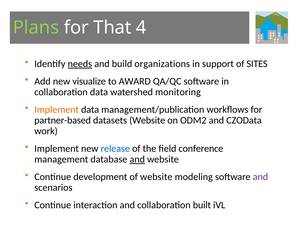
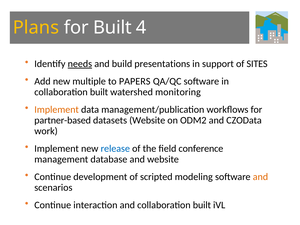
Plans colour: light green -> yellow (36, 27)
for That: That -> Built (112, 27)
organizations: organizations -> presentations (162, 64)
visualize: visualize -> multiple (89, 81)
AWARD: AWARD -> PAPERS (135, 81)
data: data -> built (99, 92)
and underline: present -> none (137, 159)
of website: website -> scripted (156, 177)
and colour: purple -> orange (260, 177)
